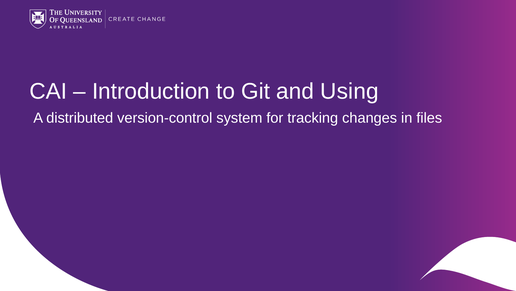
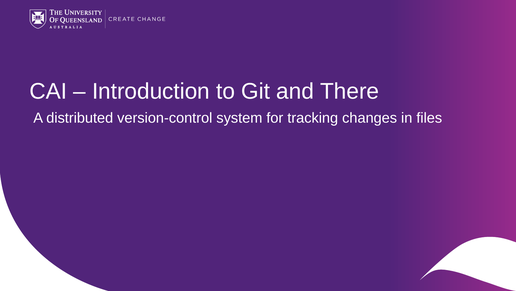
Using: Using -> There (350, 91)
